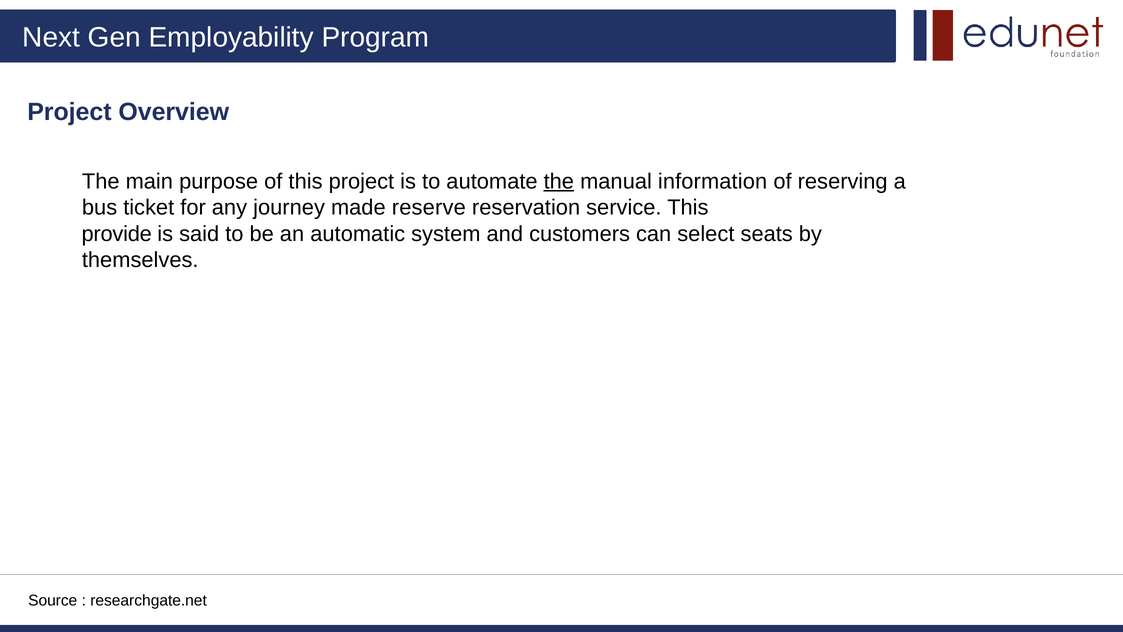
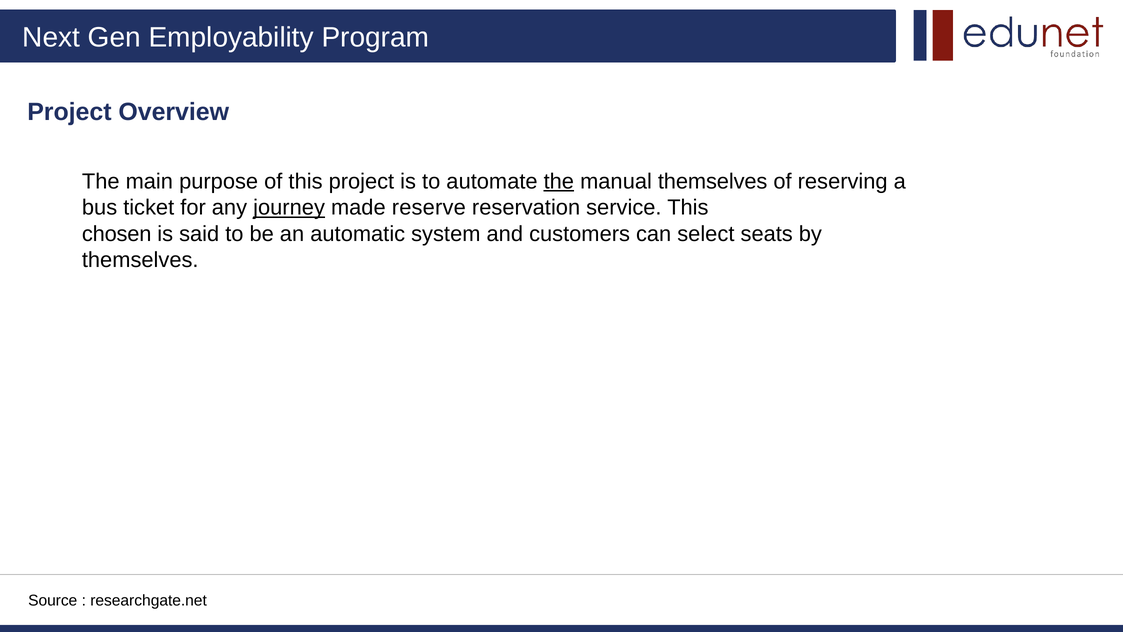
manual information: information -> themselves (713, 181)
journey underline: none -> present (289, 208)
provide: provide -> chosen (117, 234)
